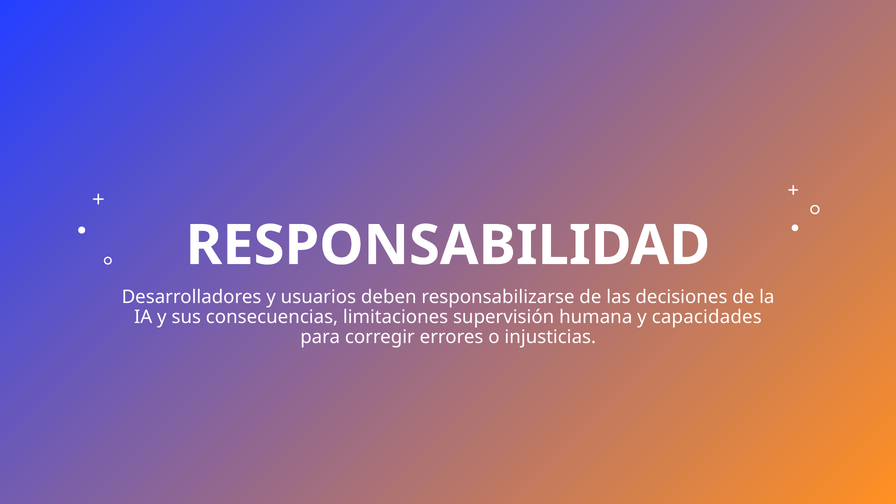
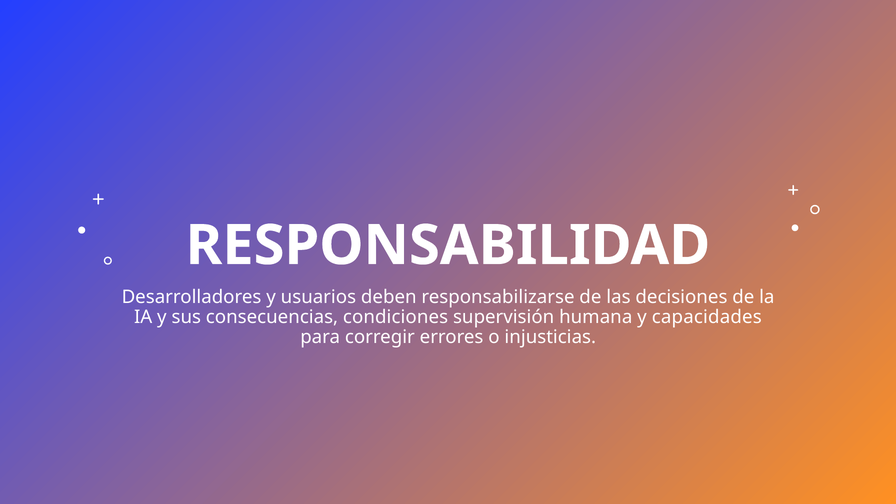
limitaciones: limitaciones -> condiciones (396, 317)
